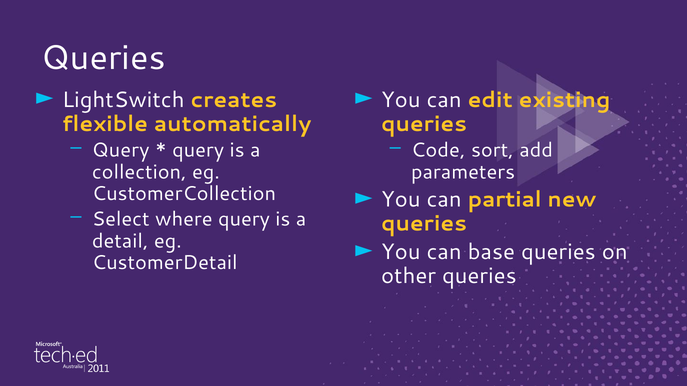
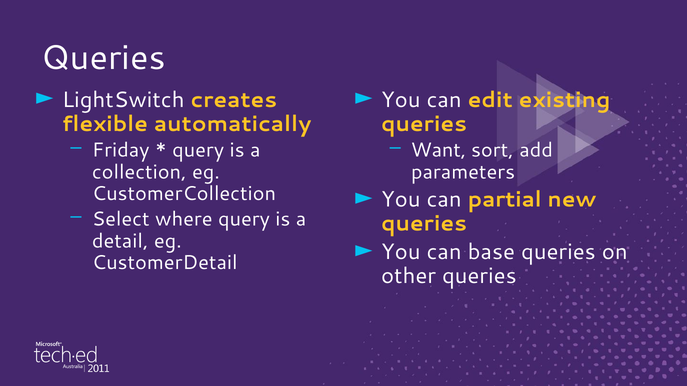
Query: Query -> Friday (121, 151)
Code: Code -> Want (438, 151)
